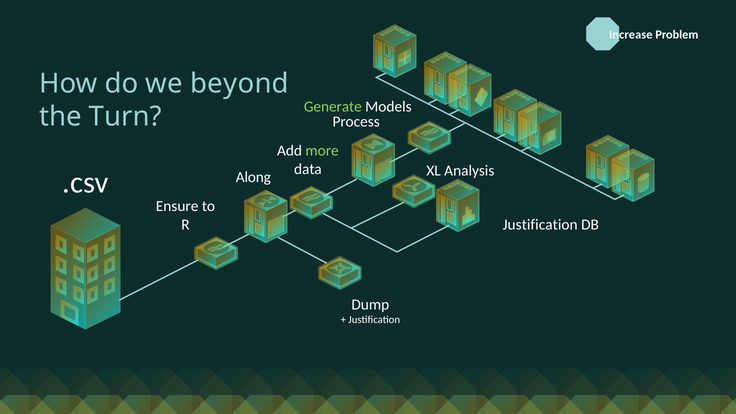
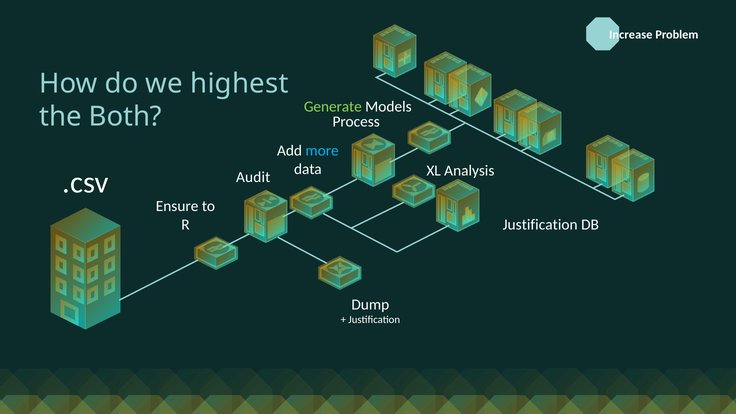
beyond: beyond -> highest (239, 84)
Turn: Turn -> Both (125, 117)
more colour: light green -> light blue (322, 151)
Along: Along -> Audit (253, 177)
